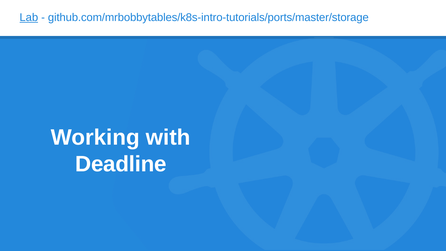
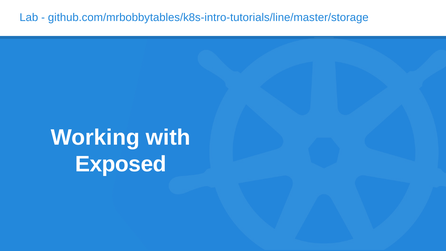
Lab underline: present -> none (29, 18)
github.com/mrbobbytables/k8s-intro-tutorials/ports/master/storage: github.com/mrbobbytables/k8s-intro-tutorials/ports/master/storage -> github.com/mrbobbytables/k8s-intro-tutorials/line/master/storage (208, 18)
Deadline: Deadline -> Exposed (121, 164)
